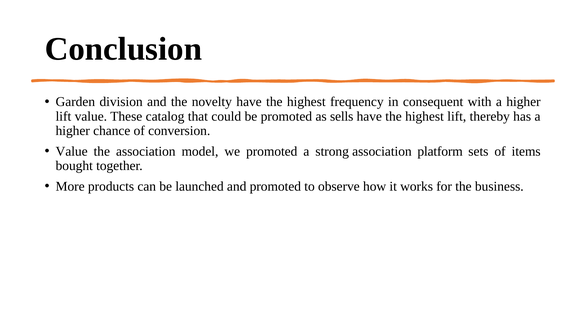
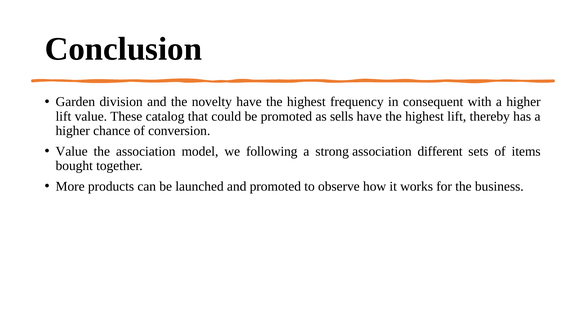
we promoted: promoted -> following (272, 152)
platform: platform -> different (440, 152)
